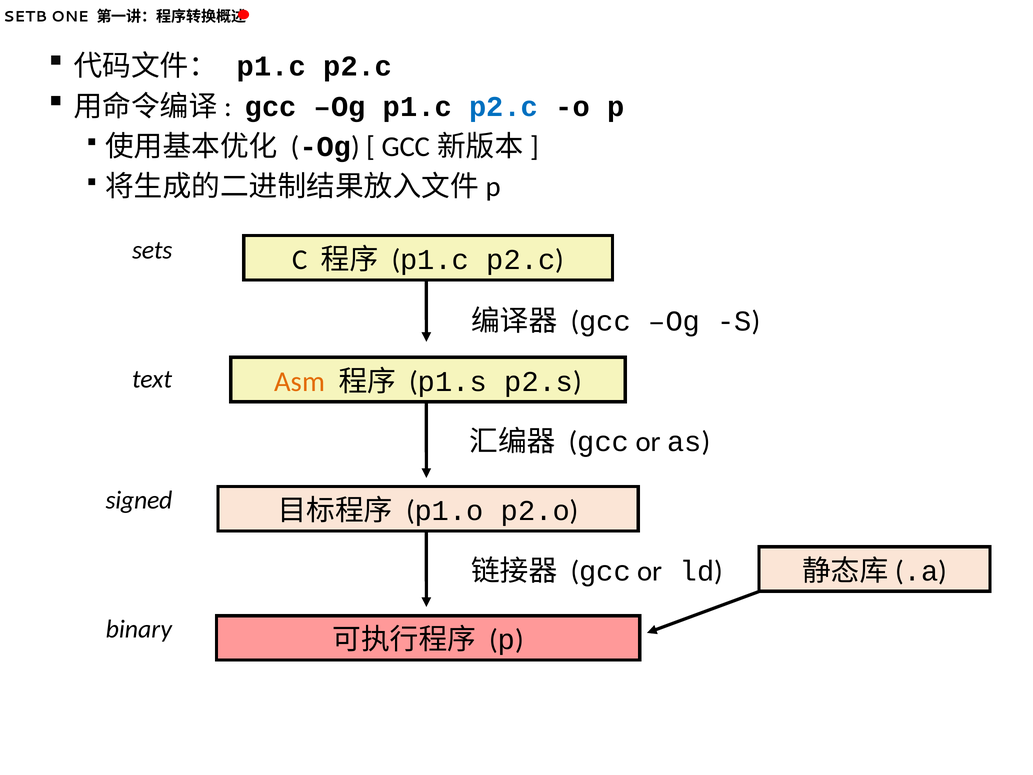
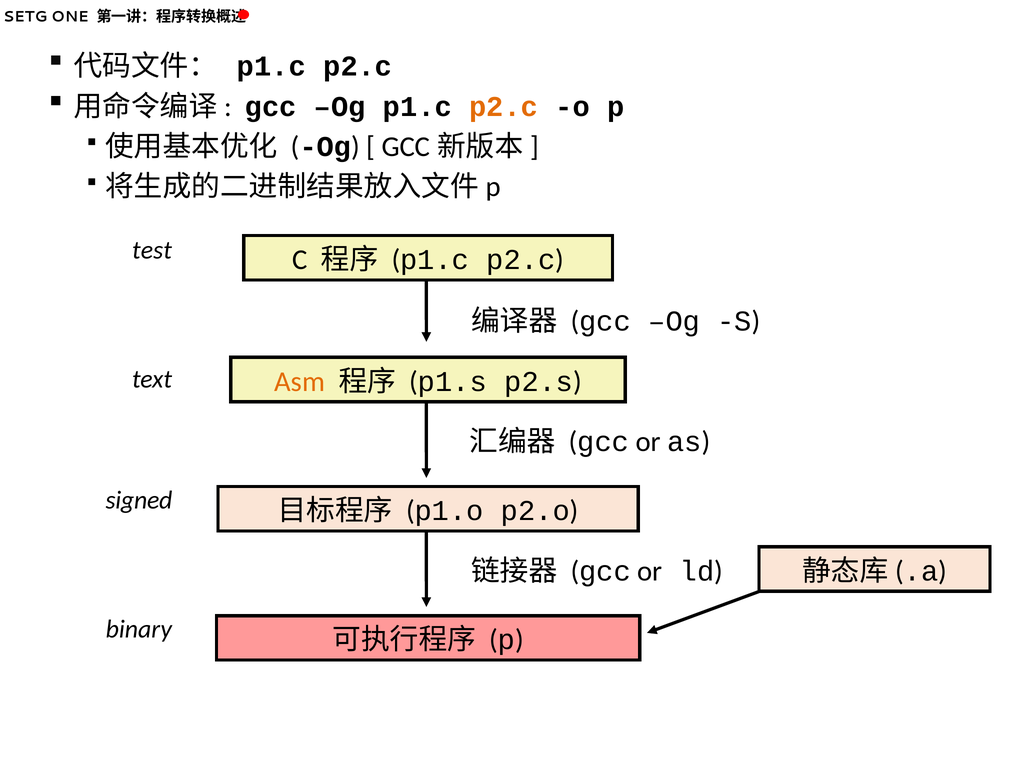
SETB: SETB -> SETG (25, 17)
p2.c colour: blue -> orange (504, 107)
sets: sets -> test (152, 250)
